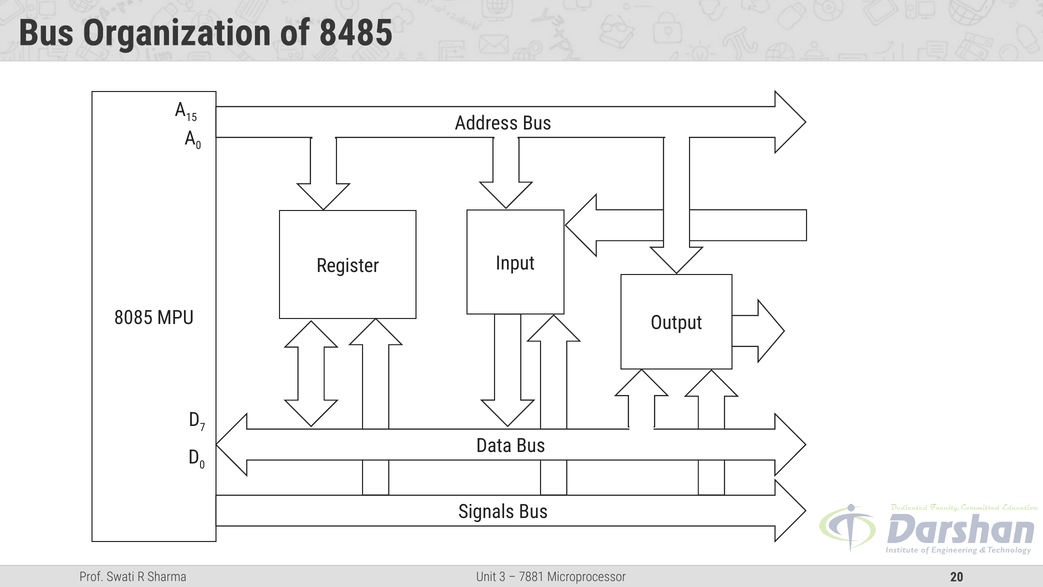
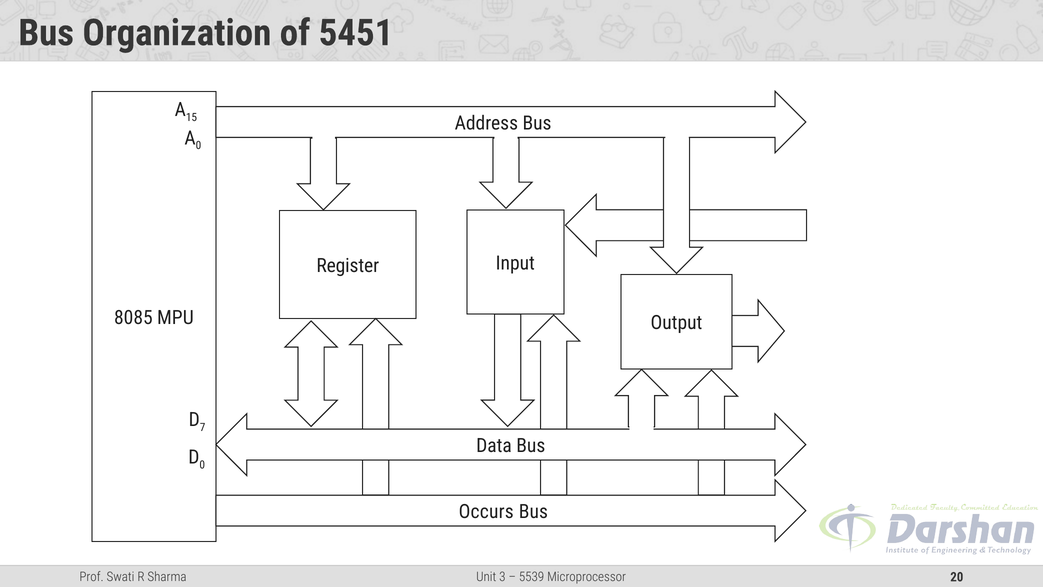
8485: 8485 -> 5451 (356, 33)
Signals: Signals -> Occurs (486, 512)
7881: 7881 -> 5539 (532, 577)
